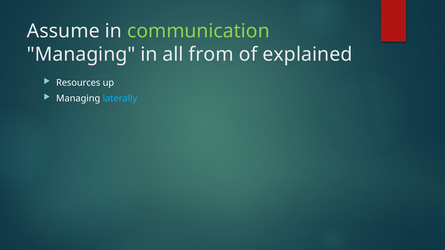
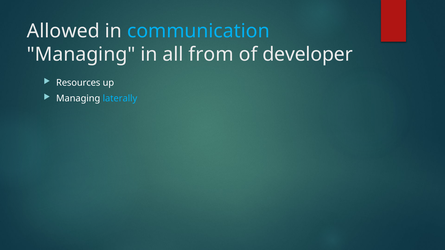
Assume: Assume -> Allowed (63, 31)
communication colour: light green -> light blue (198, 31)
explained: explained -> developer (308, 55)
